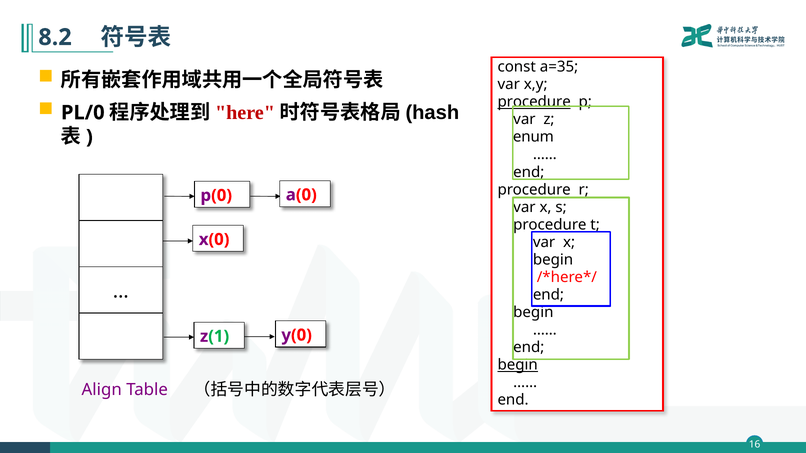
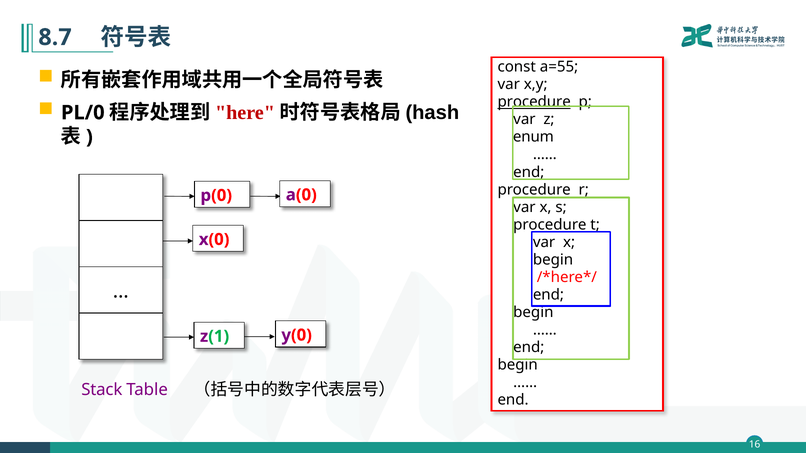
8.2: 8.2 -> 8.7 (55, 37)
a=35: a=35 -> a=55 (559, 67)
begin underline: present -> none (518, 365)
Align: Align -> Stack (102, 390)
